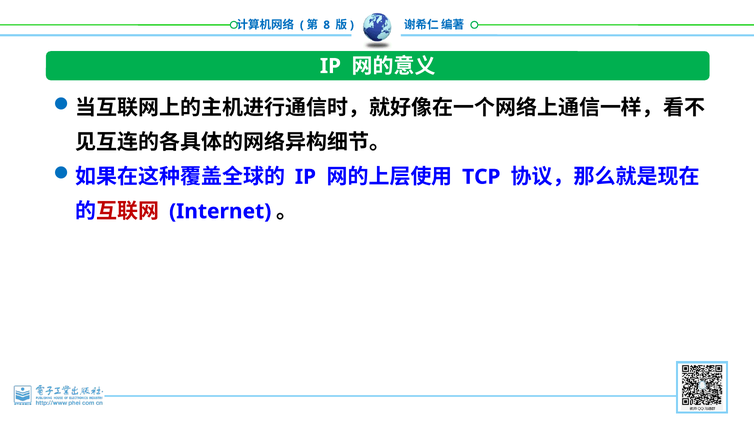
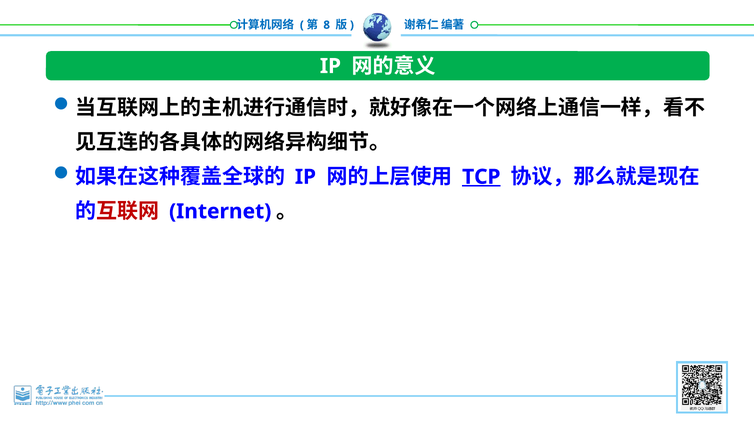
TCP underline: none -> present (481, 177)
